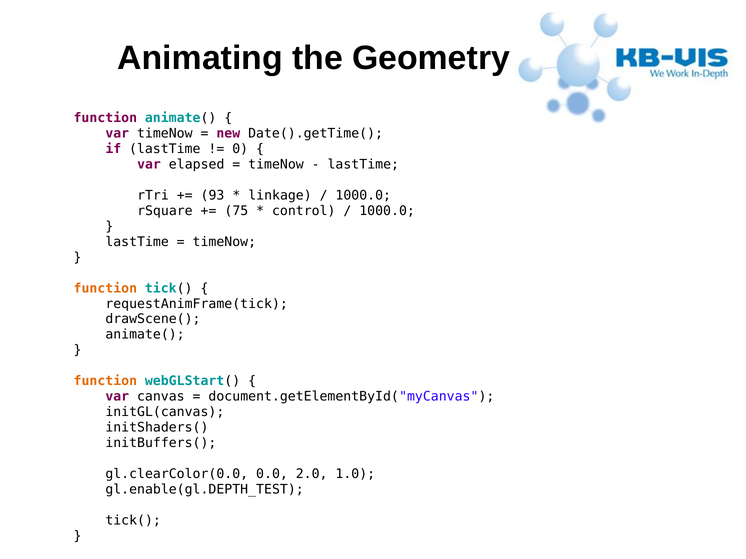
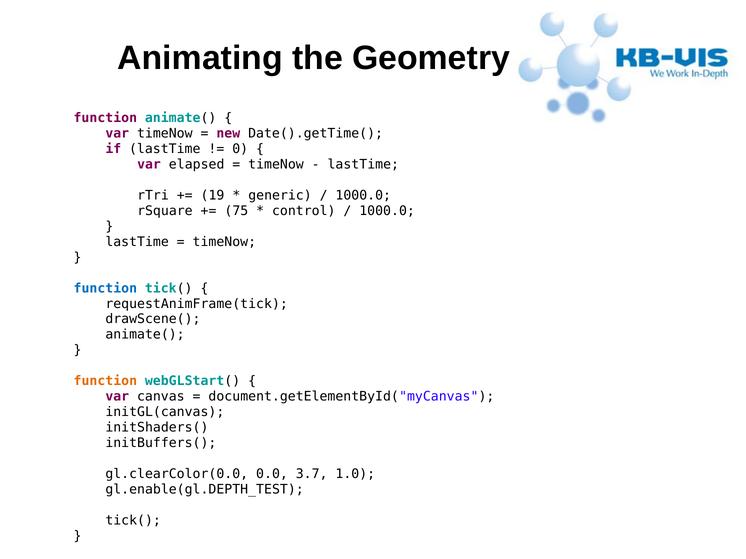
93: 93 -> 19 (213, 196)
linkage: linkage -> generic (280, 196)
function colour: orange -> blue (105, 288)
2.0: 2.0 -> 3.7 (312, 474)
